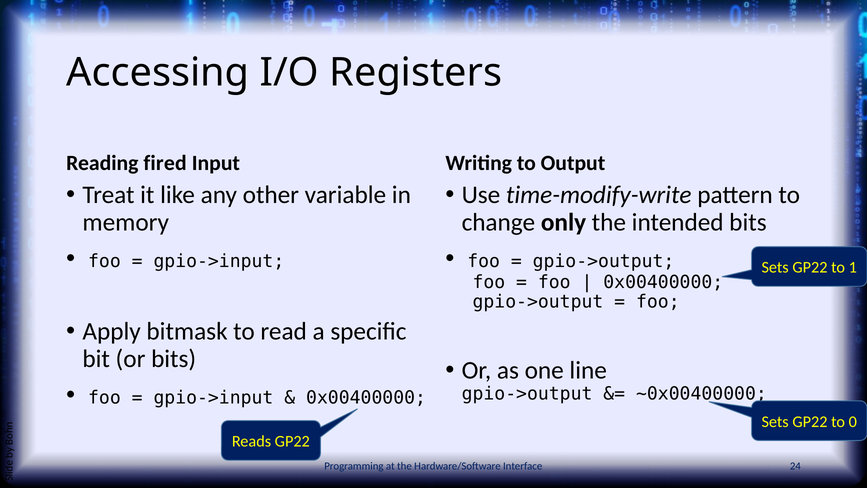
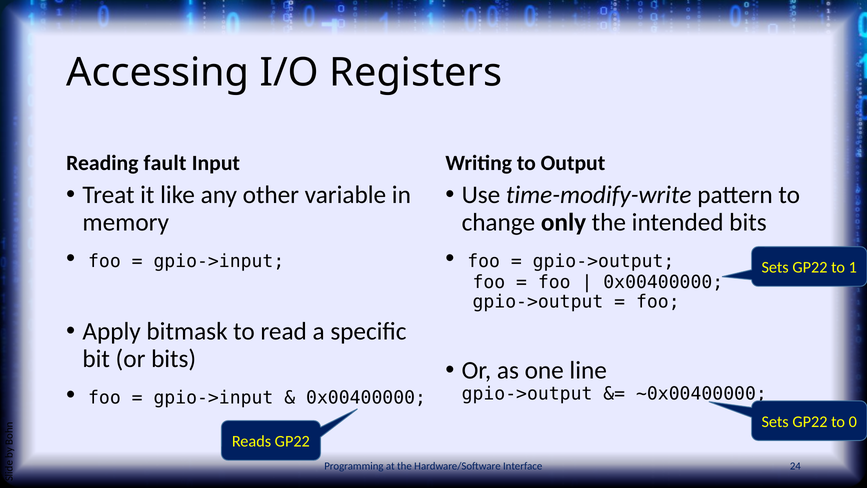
fired: fired -> fault (165, 163)
